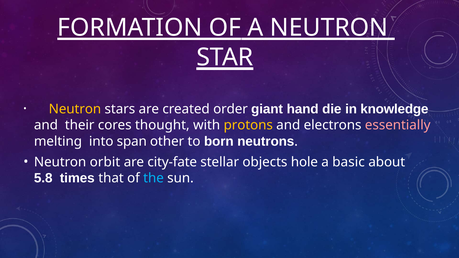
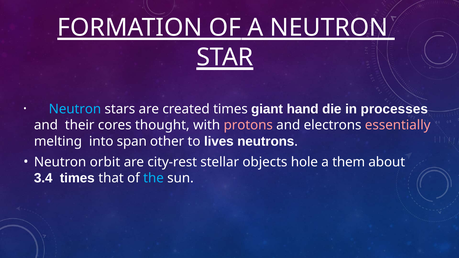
Neutron colour: yellow -> light blue (75, 109)
created order: order -> times (230, 109)
knowledge: knowledge -> processes (394, 109)
protons colour: yellow -> pink (248, 125)
born: born -> lives (219, 141)
city-fate: city-fate -> city-rest (172, 162)
basic: basic -> them (349, 162)
5.8: 5.8 -> 3.4 (43, 178)
